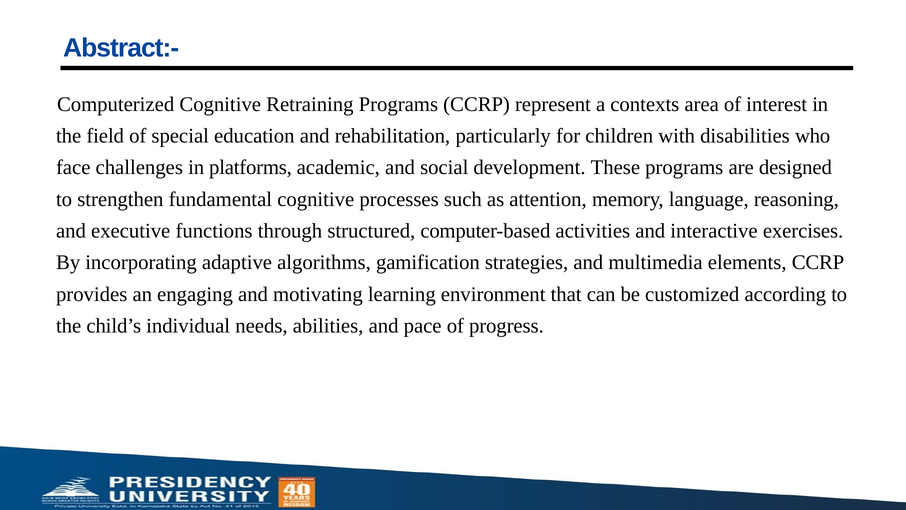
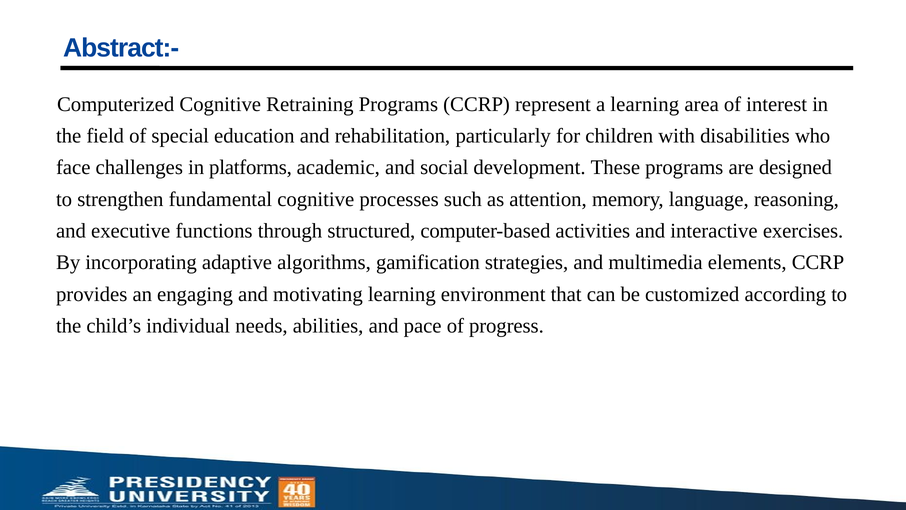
a contexts: contexts -> learning (645, 104)
